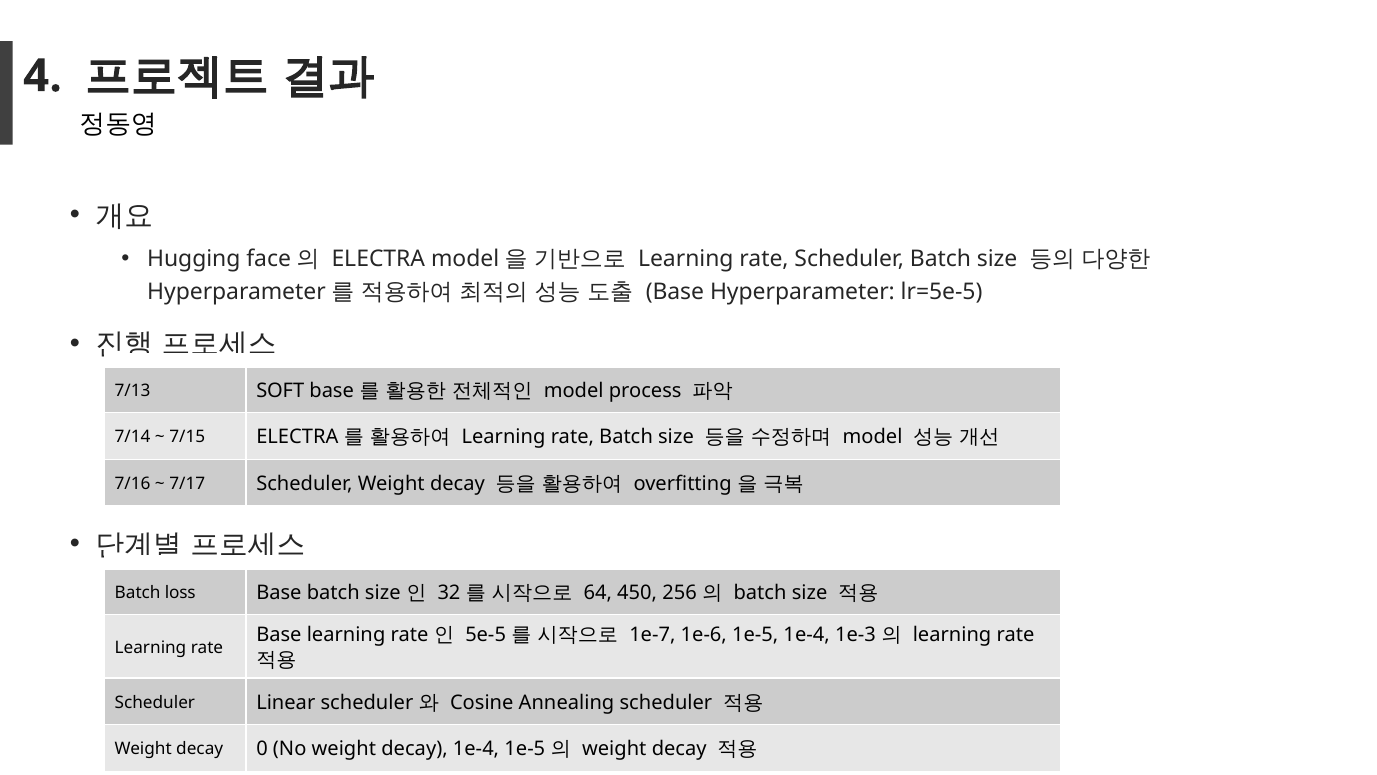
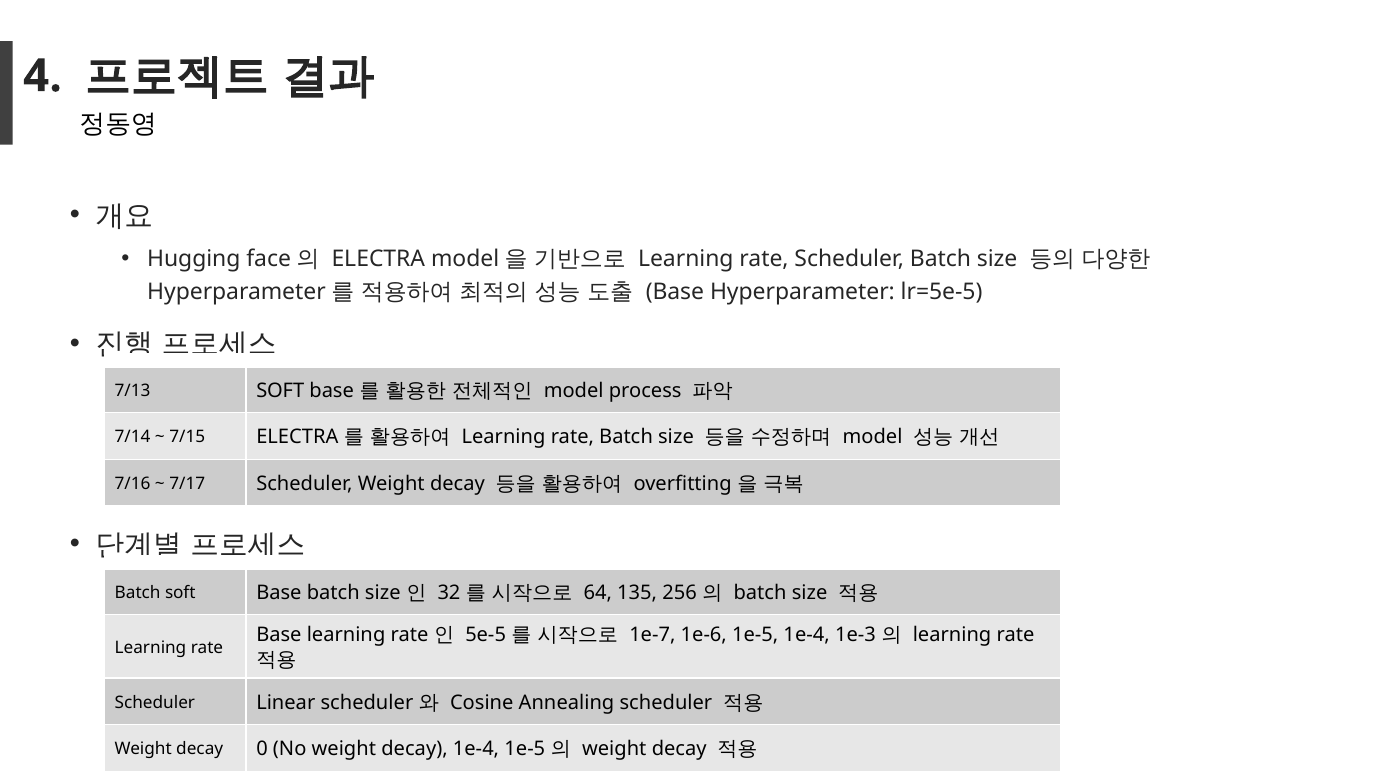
Batch loss: loss -> soft (180, 592)
450: 450 -> 135 (637, 592)
